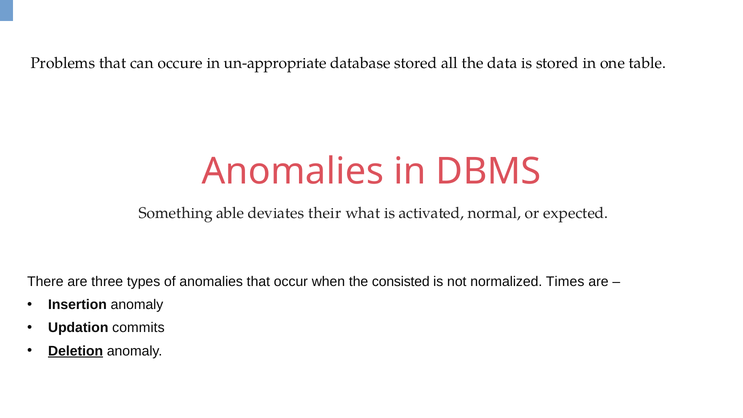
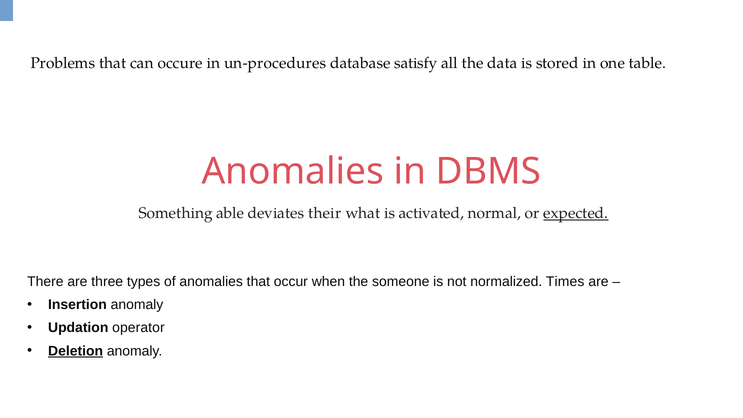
un-appropriate: un-appropriate -> un-procedures (275, 63)
database stored: stored -> satisfy (416, 63)
expected underline: none -> present (576, 213)
consisted: consisted -> someone (401, 281)
commits: commits -> operator (138, 328)
